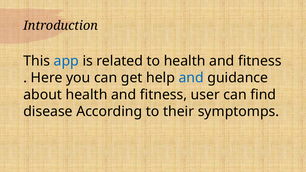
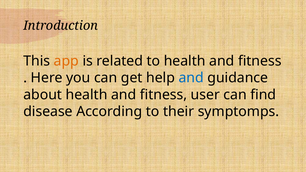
app colour: blue -> orange (66, 61)
